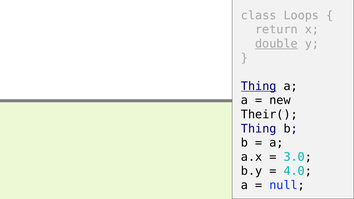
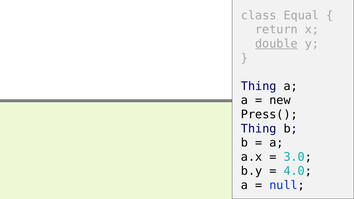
Loops: Loops -> Equal (301, 15)
Thing underline: present -> none (259, 86)
Their(: Their( -> Press( (269, 115)
